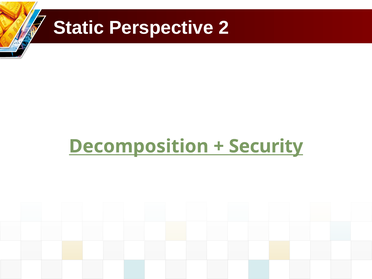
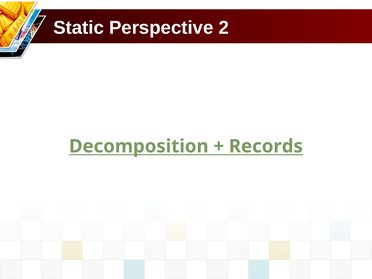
Security: Security -> Records (266, 146)
